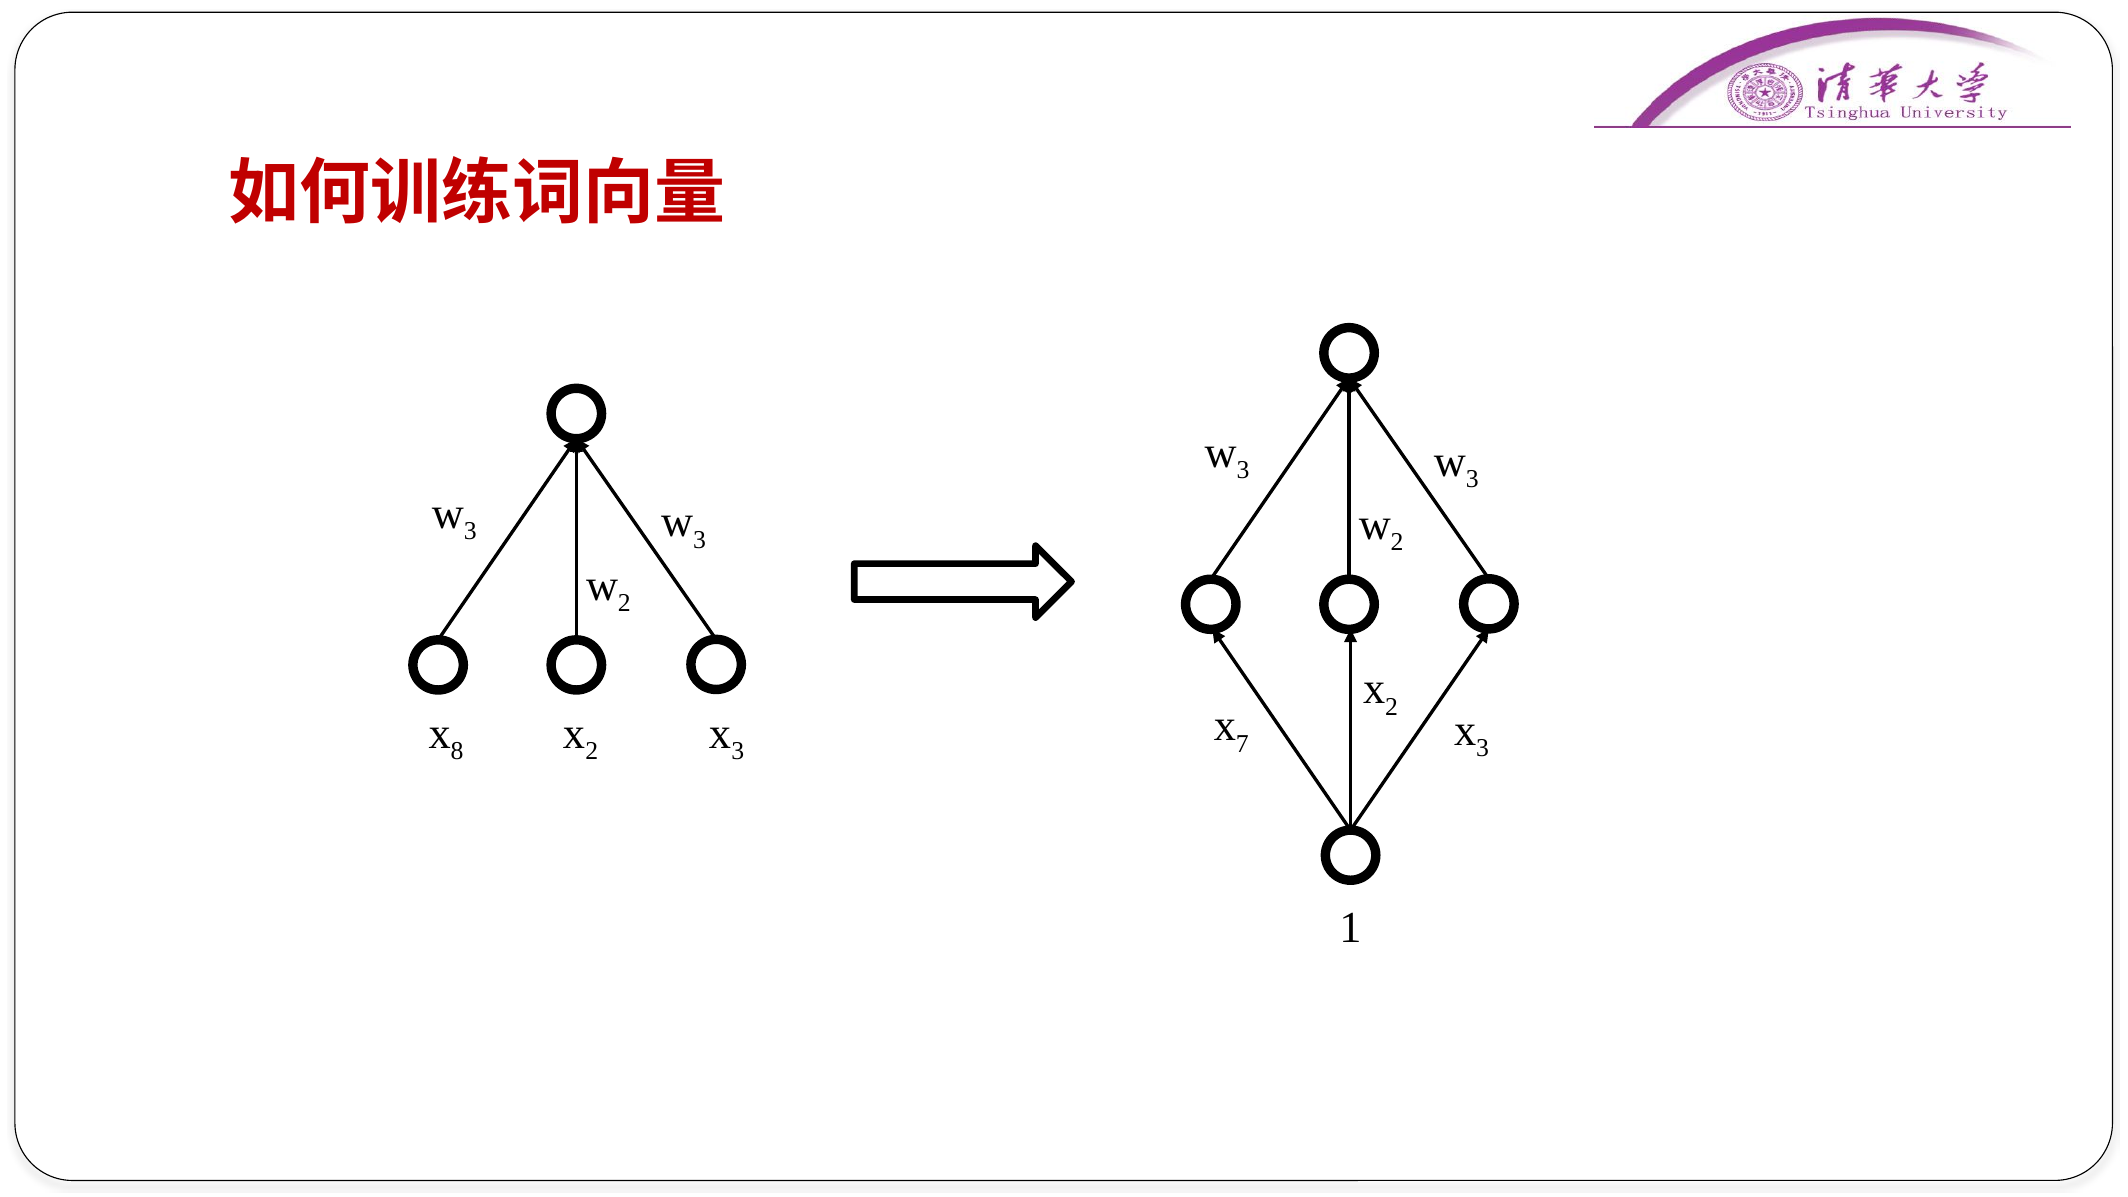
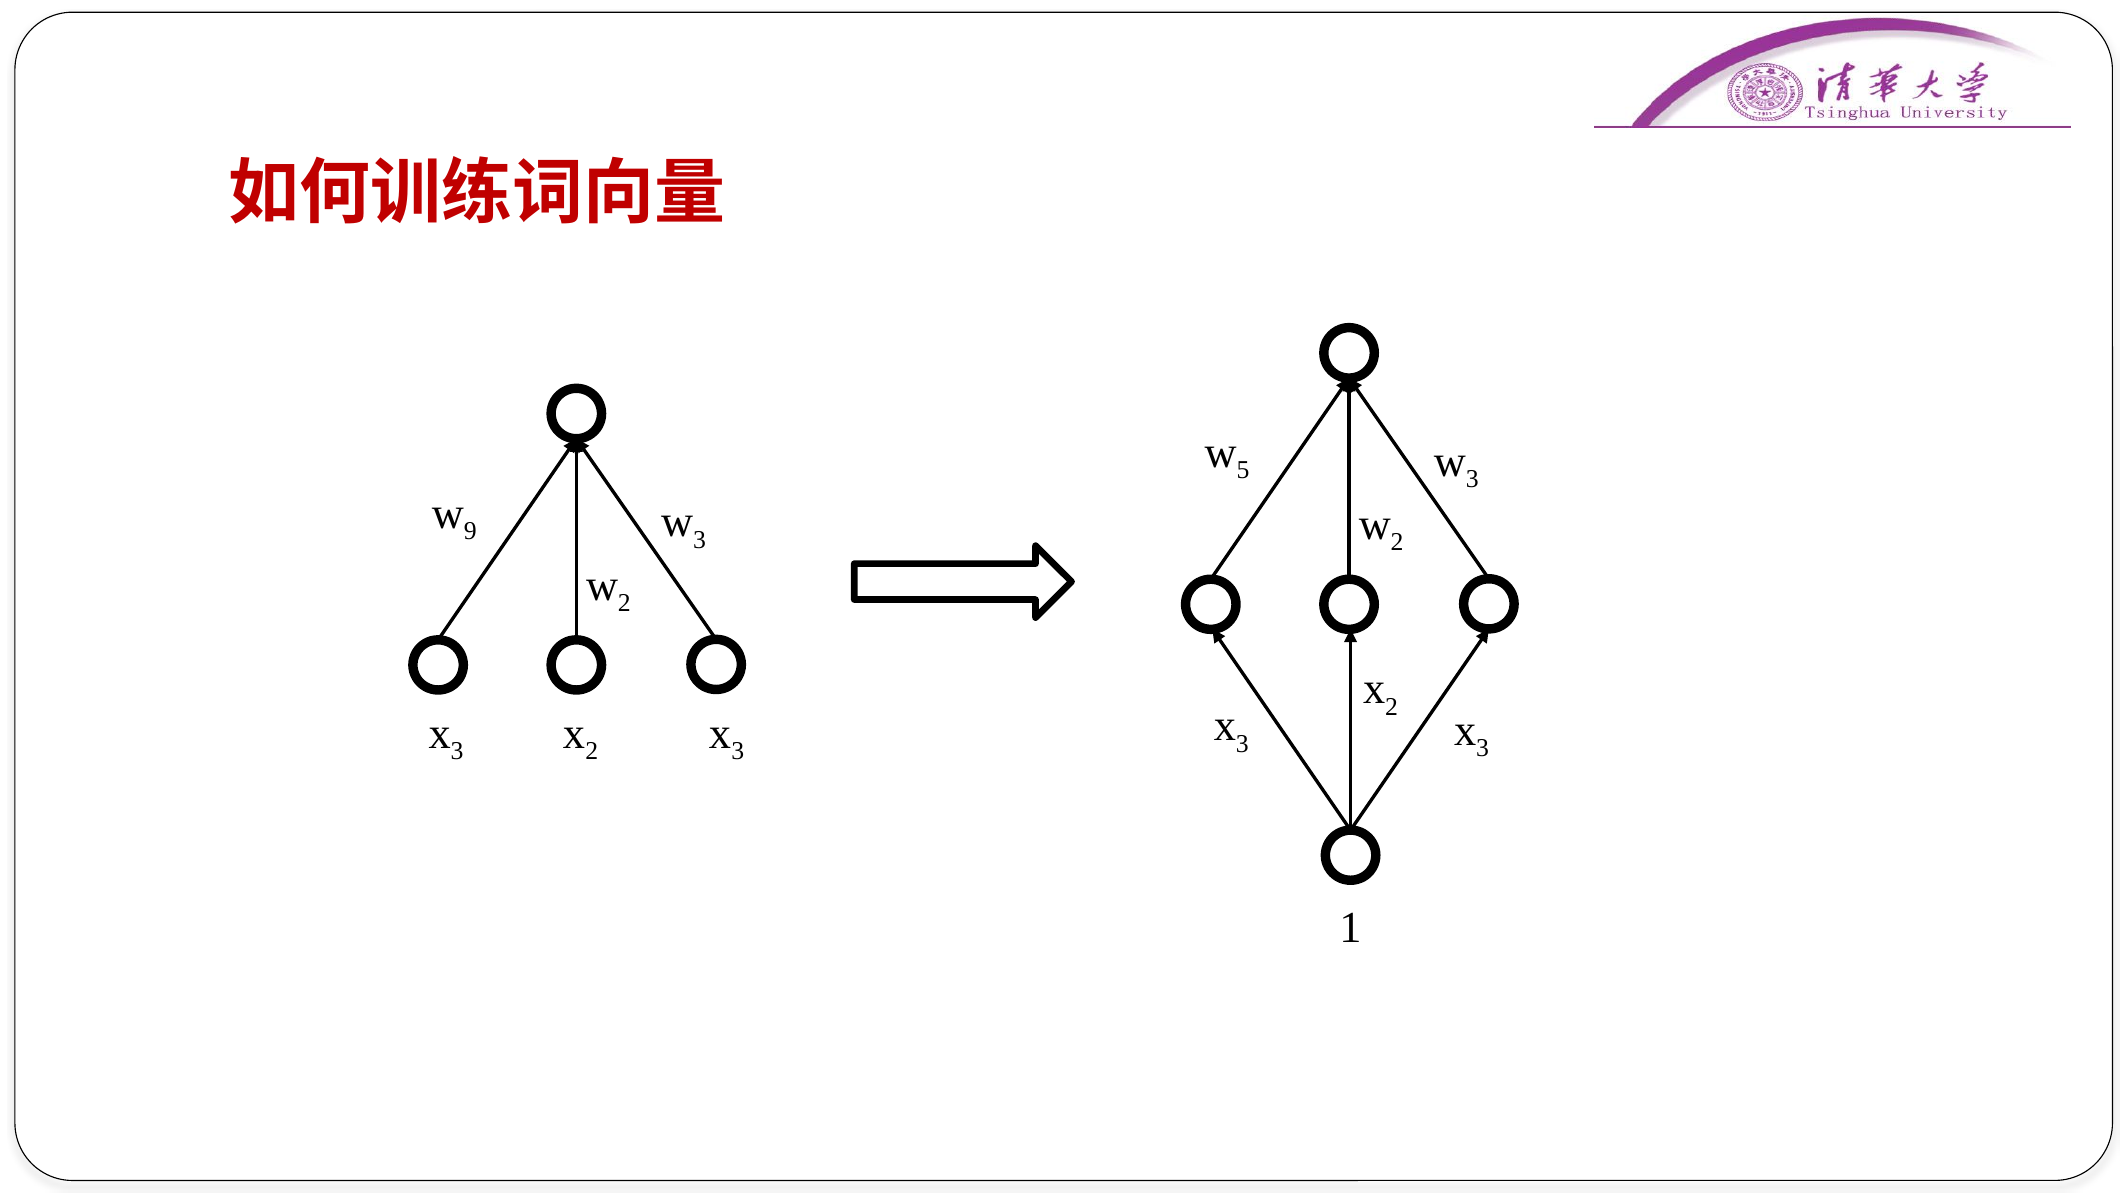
3: 3 -> 5 (1243, 470)
3: 3 -> 9 (470, 531)
7: 7 -> 3 (1242, 744)
8: 8 -> 3 (457, 751)
